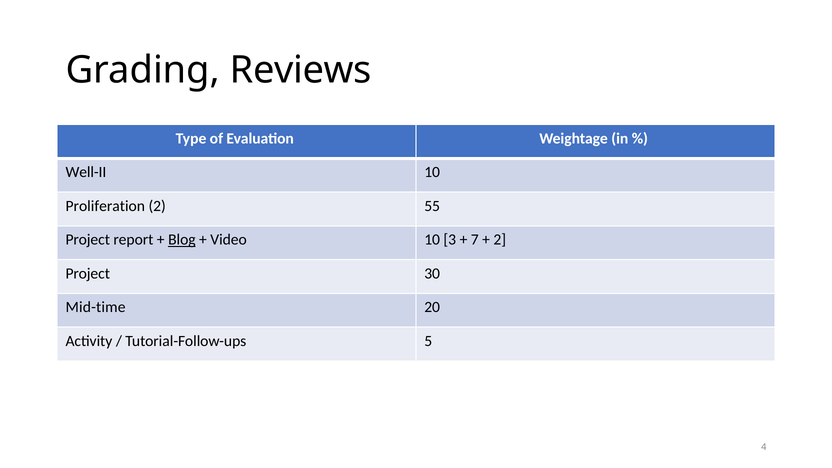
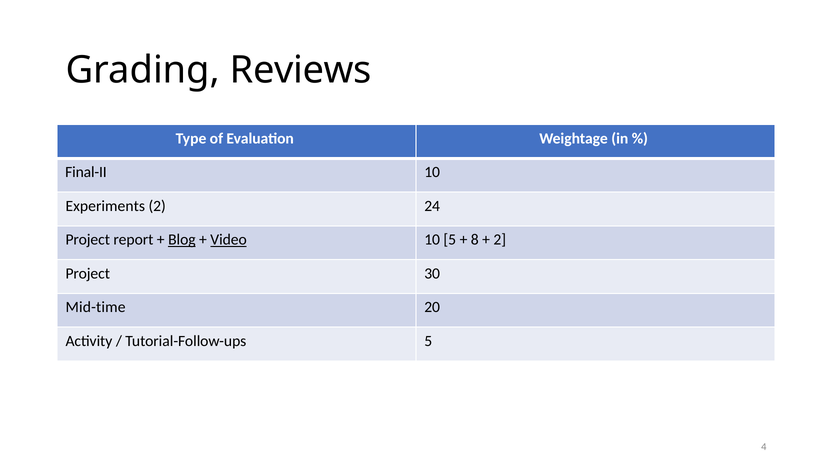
Well-II: Well-II -> Final-II (86, 172)
Proliferation: Proliferation -> Experiments (105, 206)
55: 55 -> 24 (432, 206)
Video underline: none -> present (229, 240)
10 3: 3 -> 5 (450, 240)
7: 7 -> 8 (475, 240)
